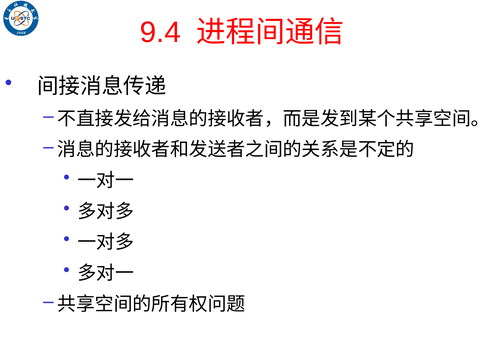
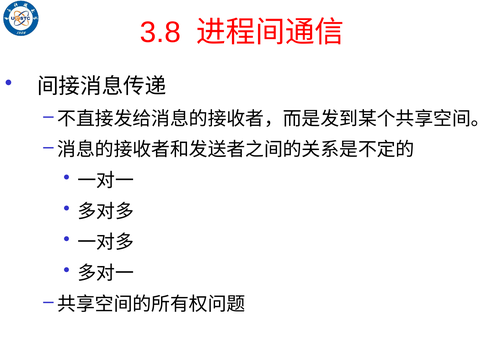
9.4: 9.4 -> 3.8 (160, 32)
